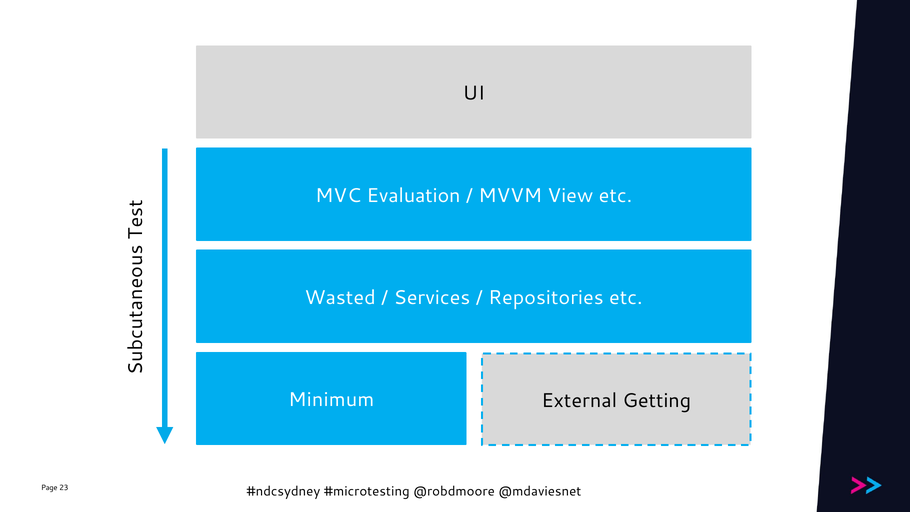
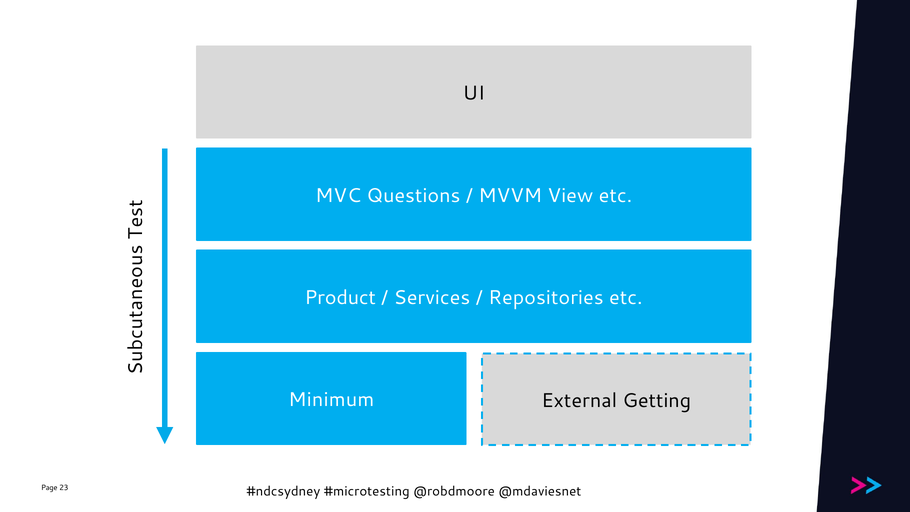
Evaluation: Evaluation -> Questions (413, 196)
Wasted: Wasted -> Product (340, 298)
